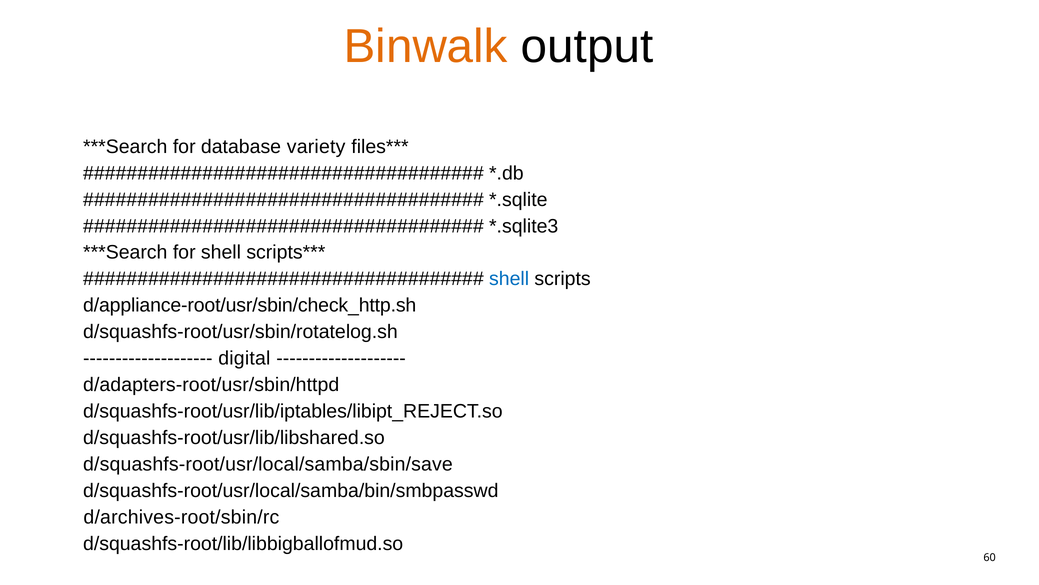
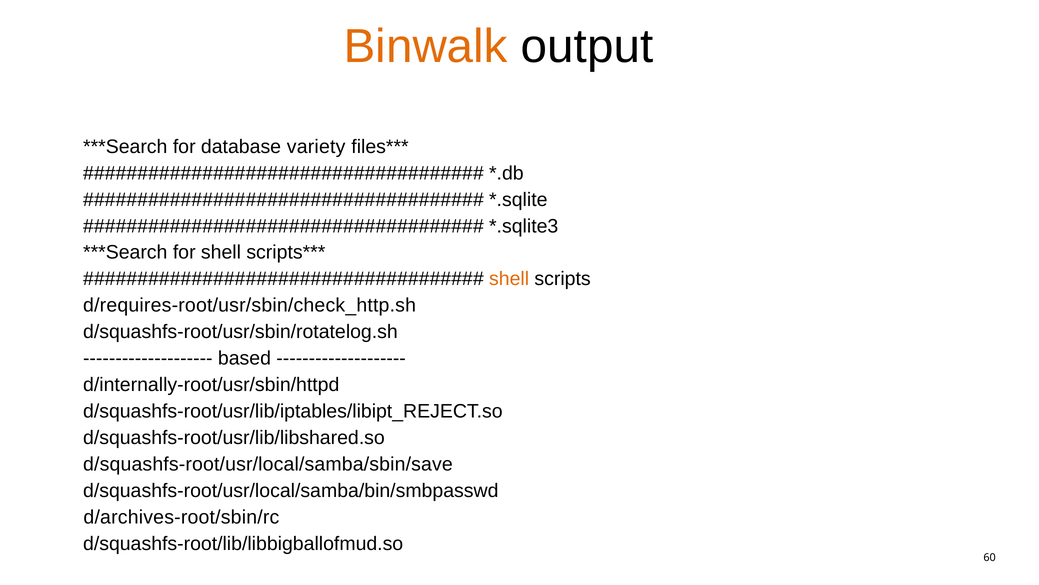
shell colour: blue -> orange (509, 279)
d/appliance-root/usr/sbin/check_http.sh: d/appliance-root/usr/sbin/check_http.sh -> d/requires-root/usr/sbin/check_http.sh (250, 305)
digital: digital -> based (244, 358)
d/adapters-root/usr/sbin/httpd: d/adapters-root/usr/sbin/httpd -> d/internally-root/usr/sbin/httpd (211, 385)
